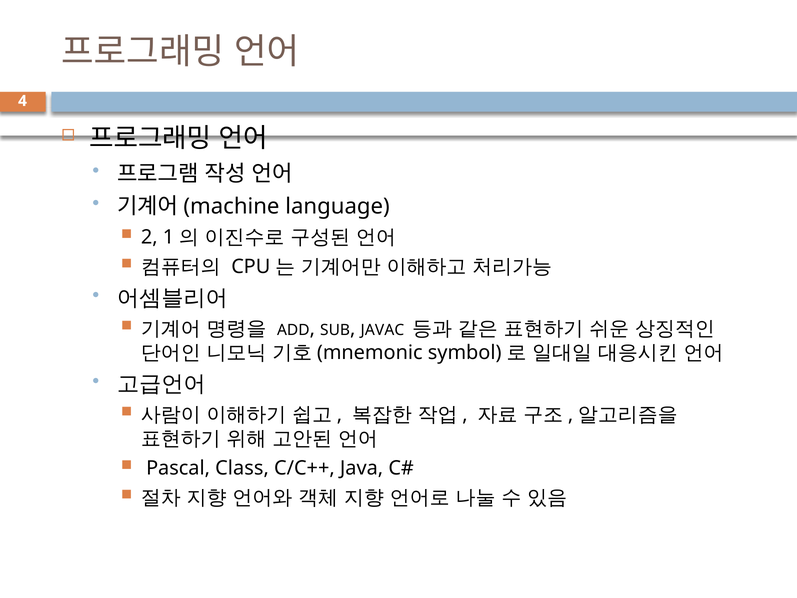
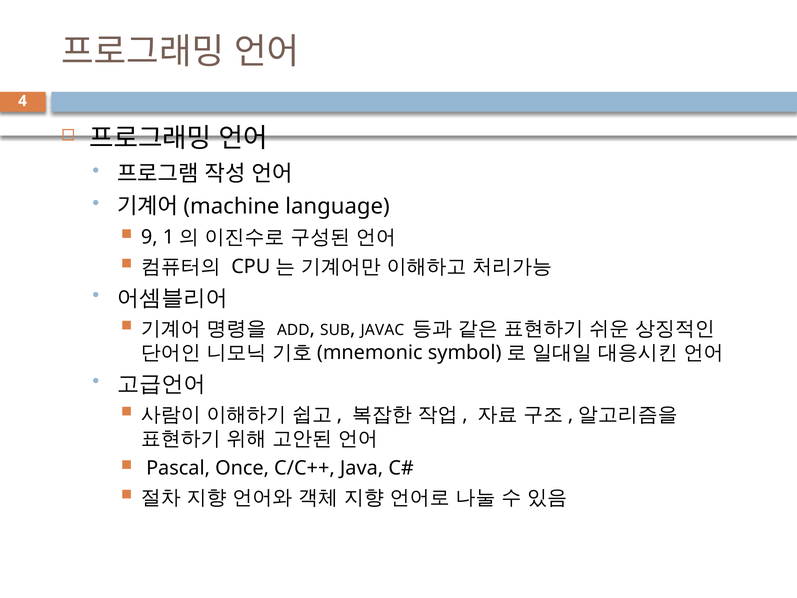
2: 2 -> 9 (149, 237)
Class: Class -> Once (242, 468)
